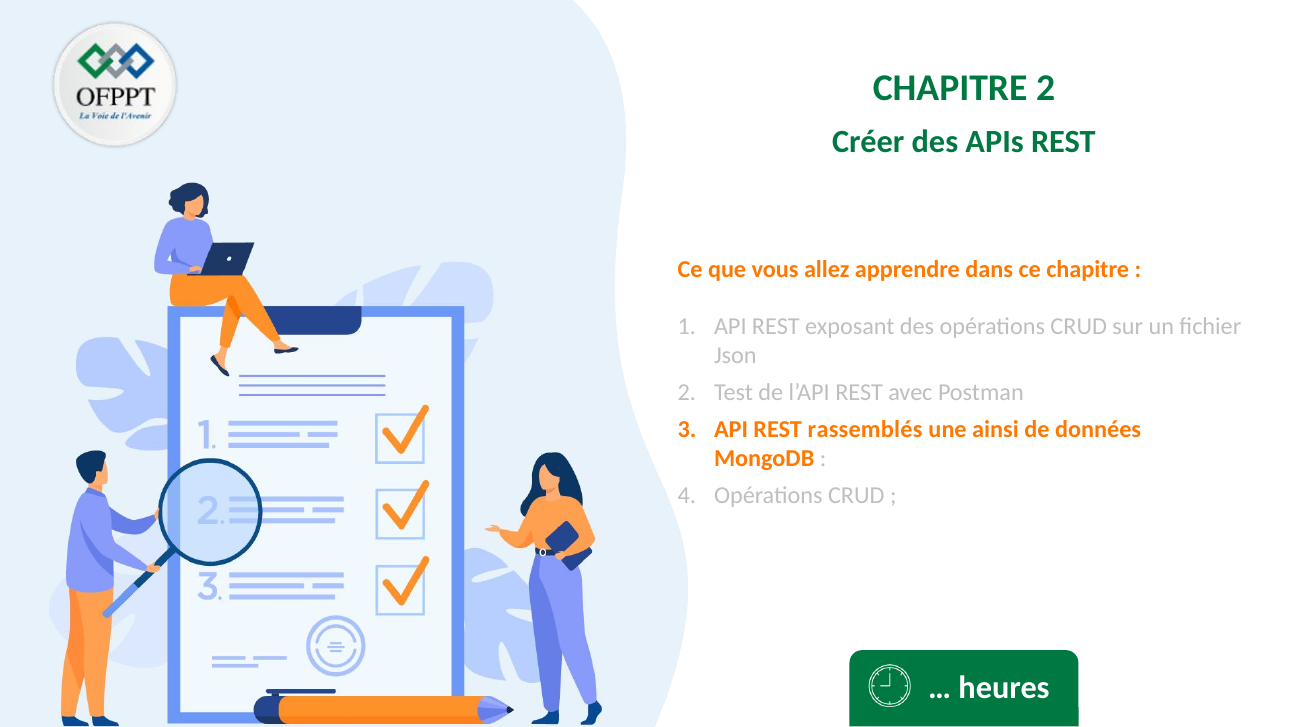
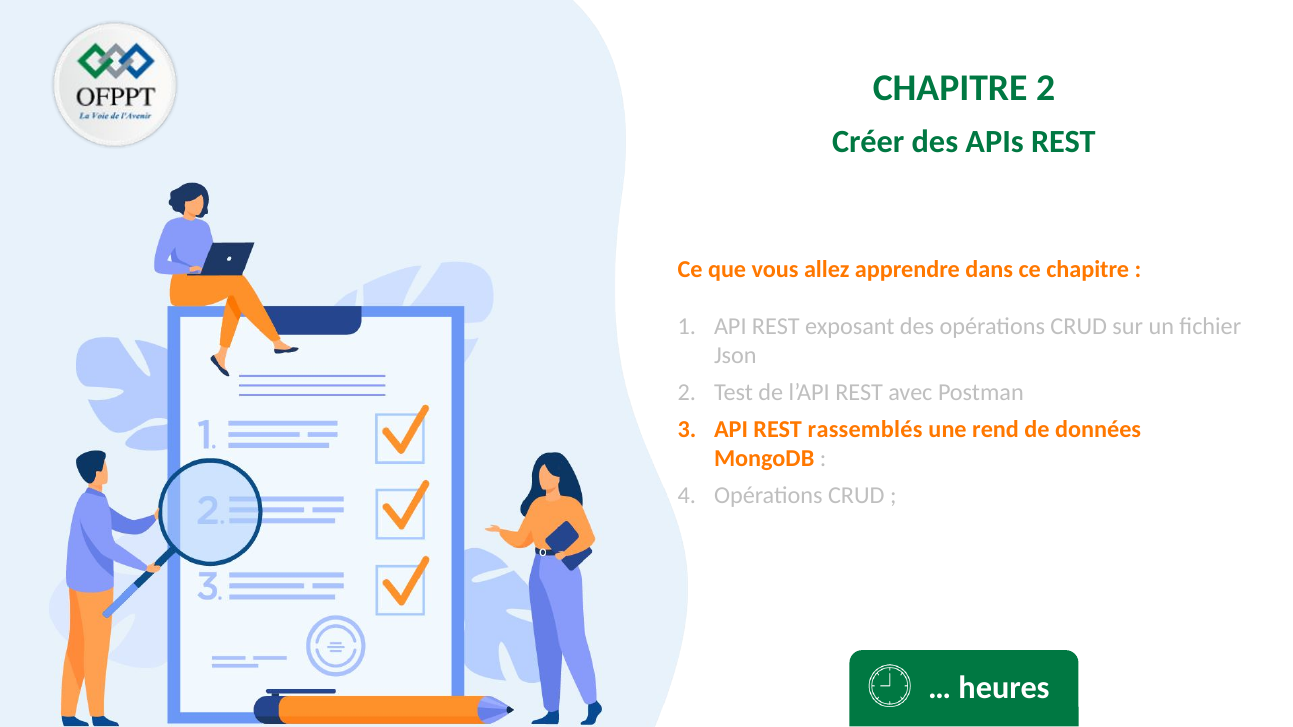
ainsi: ainsi -> rend (996, 430)
